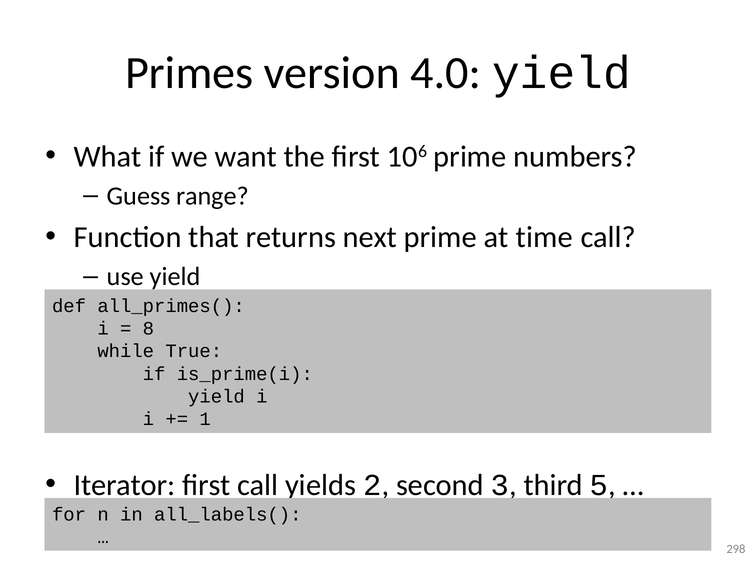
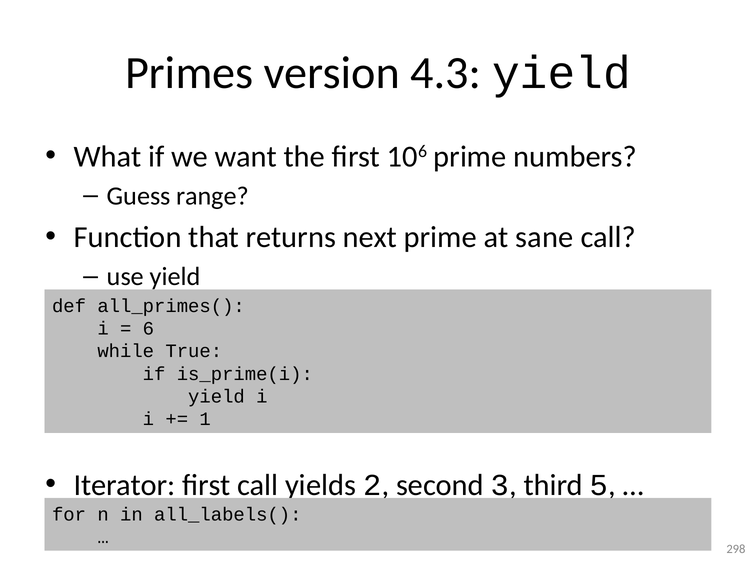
4.0: 4.0 -> 4.3 (446, 73)
time: time -> sane (544, 237)
8: 8 -> 6 (148, 328)
